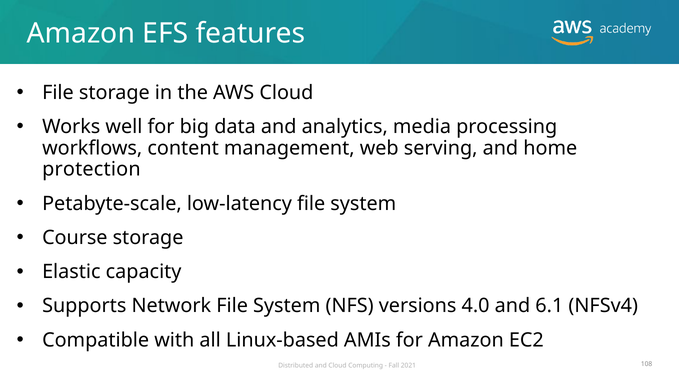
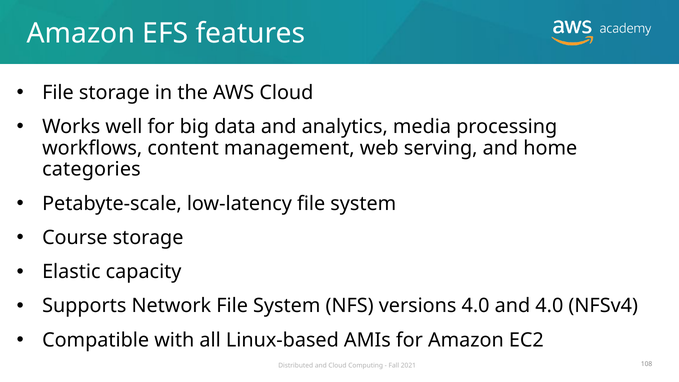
protection: protection -> categories (91, 169)
and 6.1: 6.1 -> 4.0 (549, 306)
